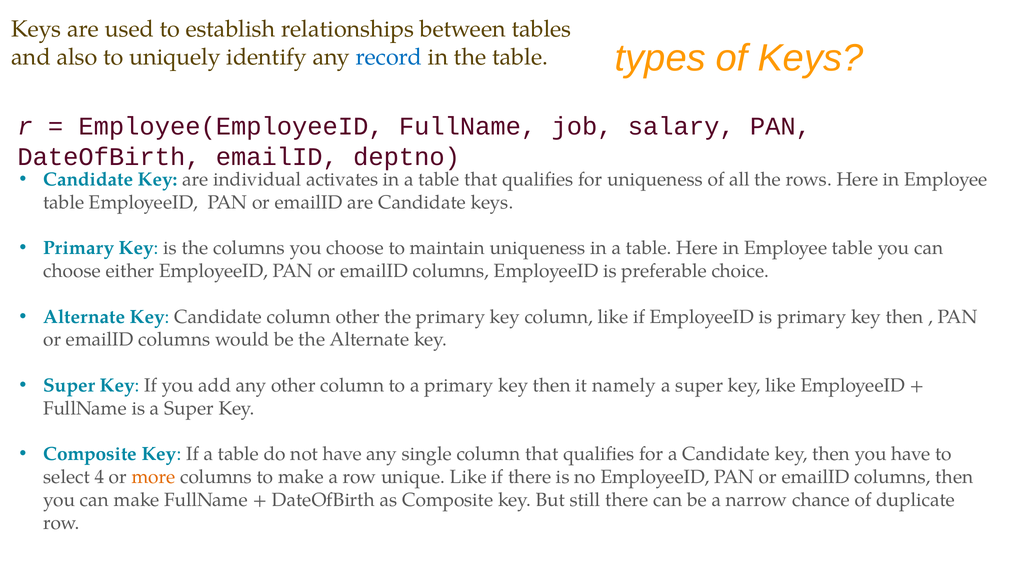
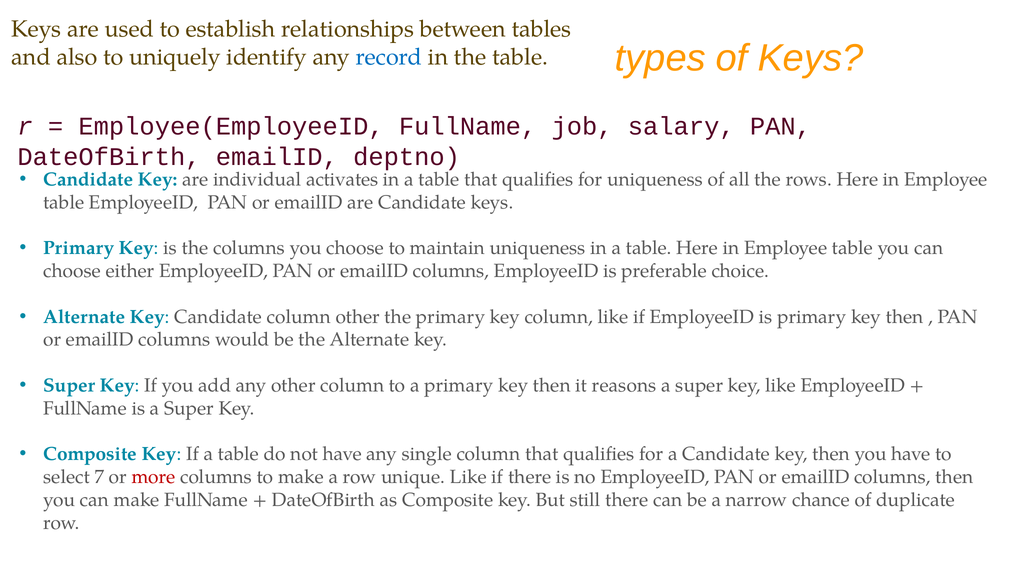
namely: namely -> reasons (624, 385)
4: 4 -> 7 (99, 477)
more colour: orange -> red (153, 477)
